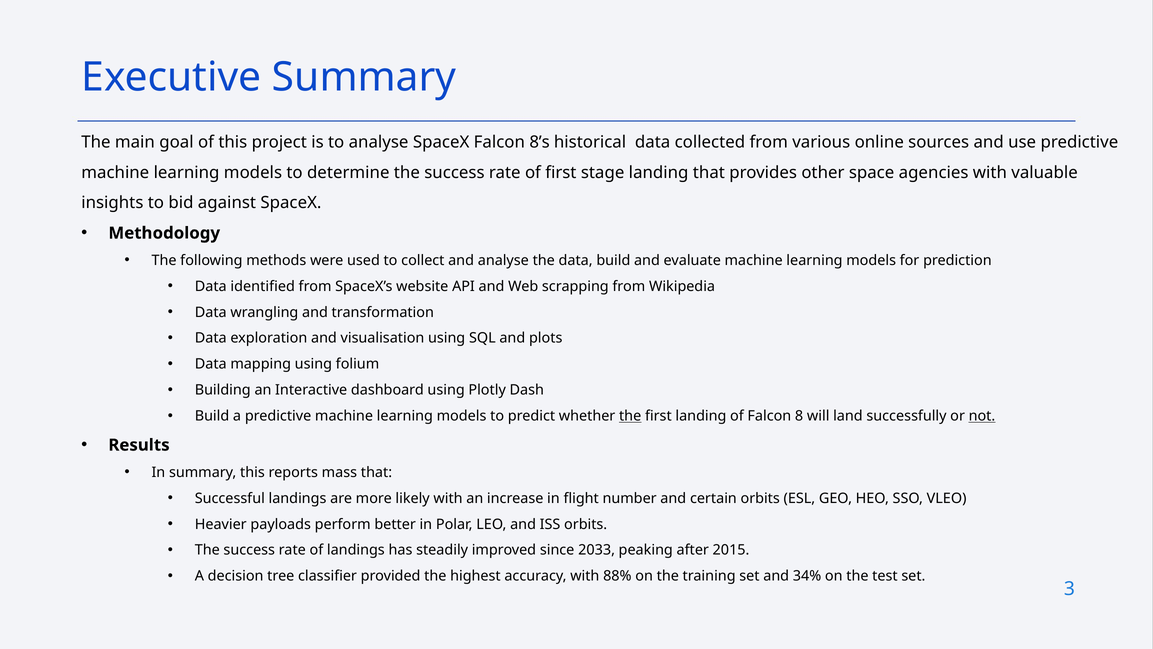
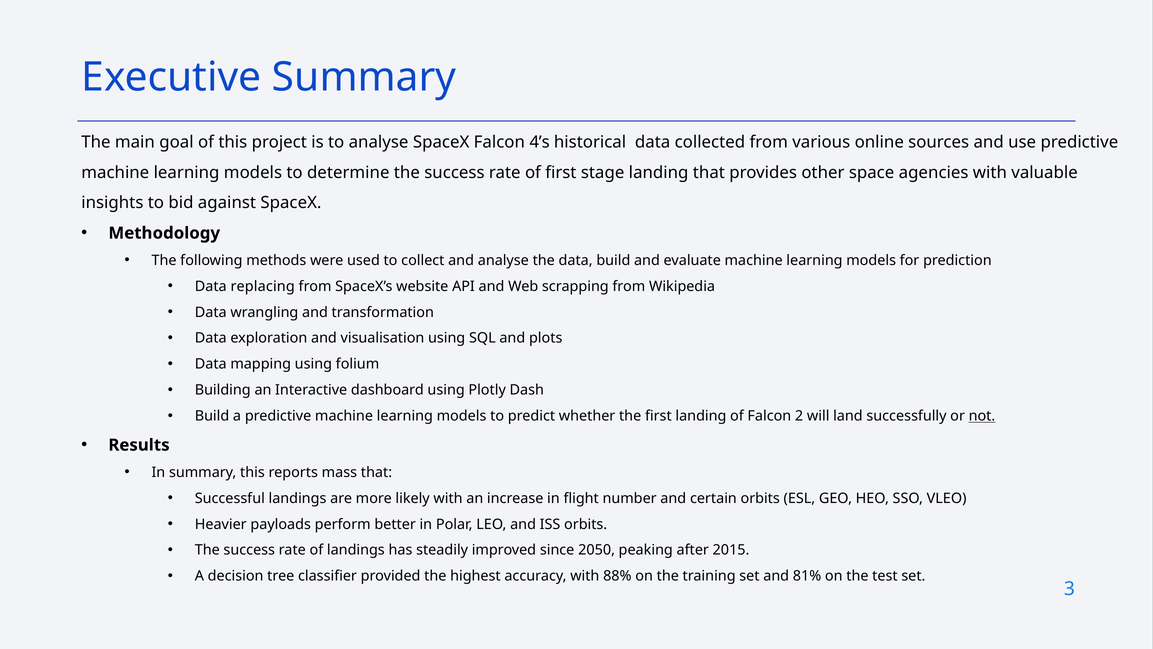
8’s: 8’s -> 4’s (540, 142)
identified: identified -> replacing (263, 286)
the underline: present -> none (630, 416)
8: 8 -> 2 (799, 416)
2033: 2033 -> 2050 (597, 550)
34%: 34% -> 81% (807, 576)
